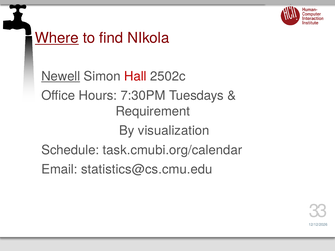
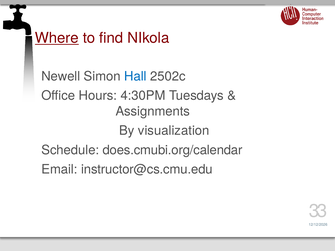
Newell underline: present -> none (61, 76)
Hall colour: red -> blue (135, 76)
7:30PM: 7:30PM -> 4:30PM (143, 96)
Requirement: Requirement -> Assignments (153, 111)
task.cmubi.org/calendar: task.cmubi.org/calendar -> does.cmubi.org/calendar (173, 150)
statistics@cs.cmu.edu: statistics@cs.cmu.edu -> instructor@cs.cmu.edu (147, 169)
